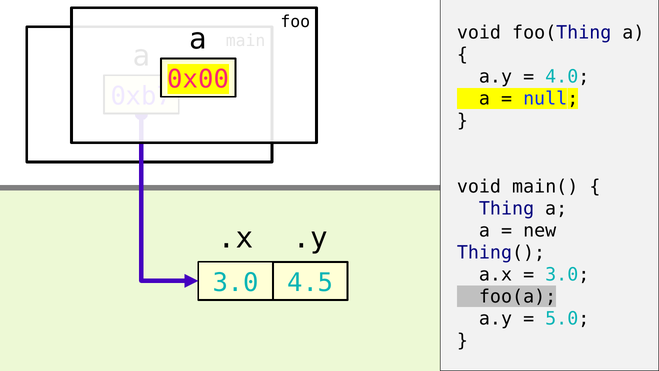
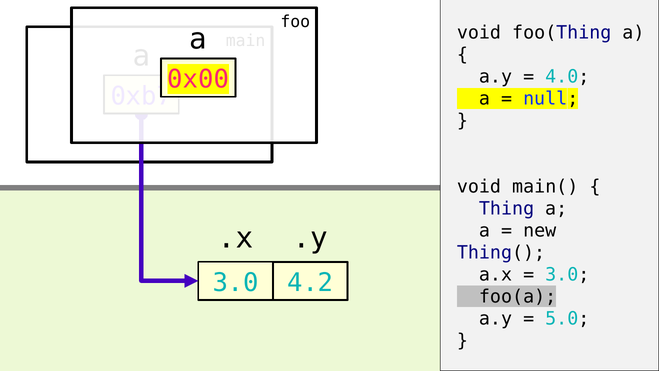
4.5: 4.5 -> 4.2 (310, 283)
